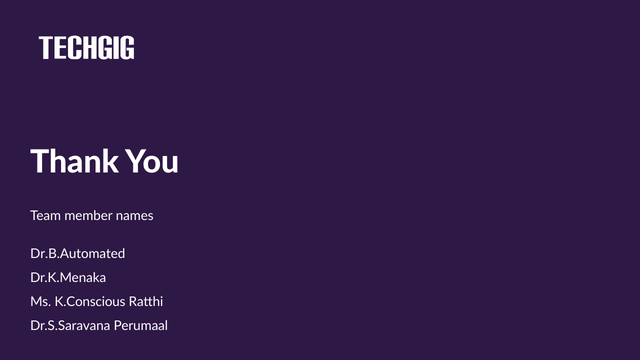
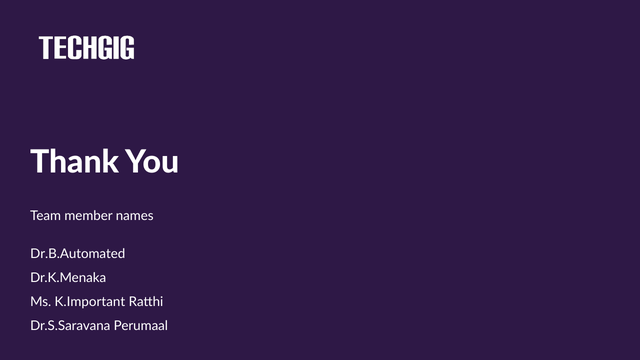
K.Conscious: K.Conscious -> K.Important (90, 302)
